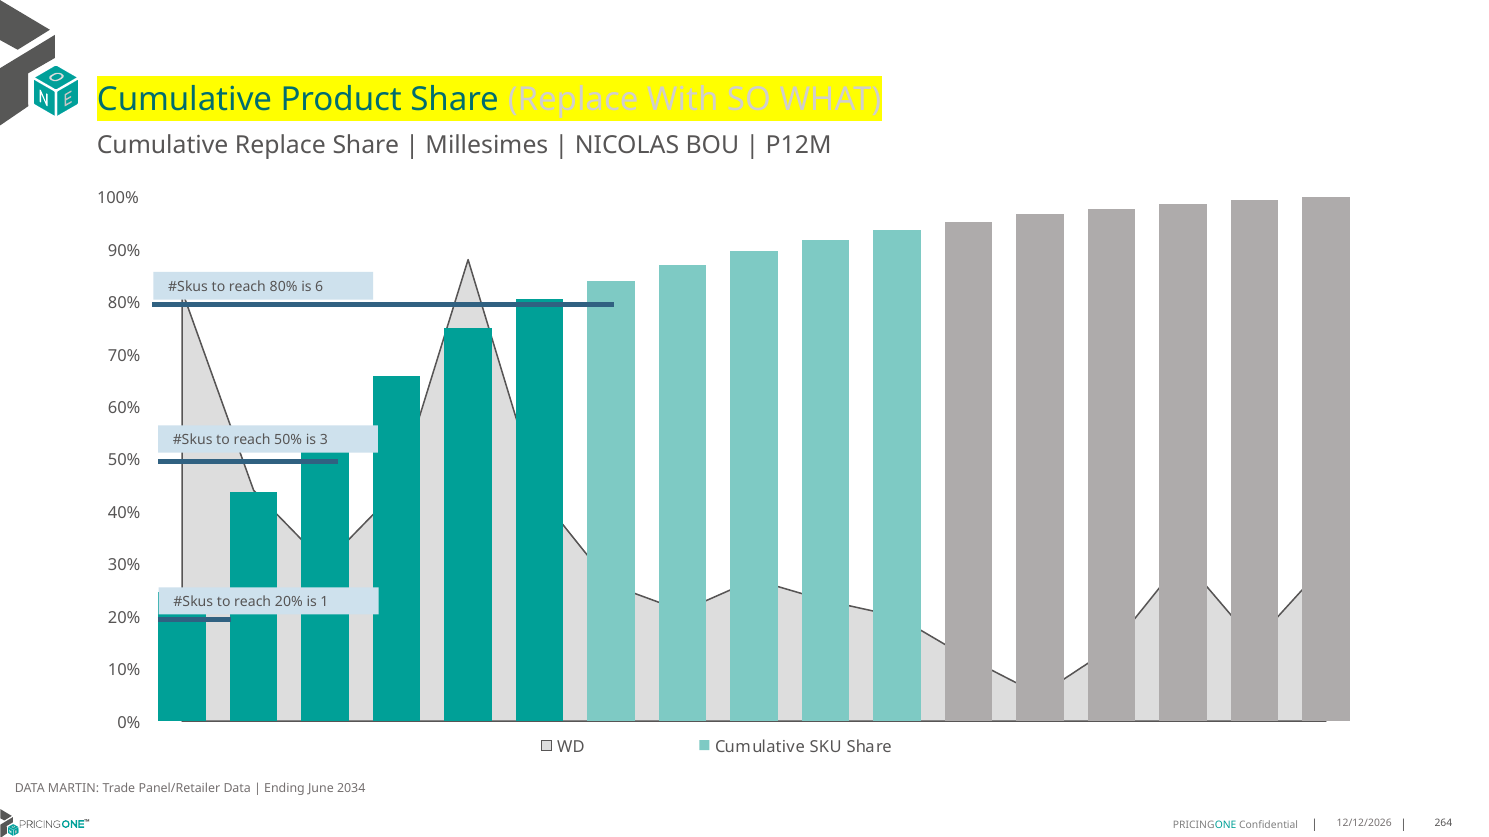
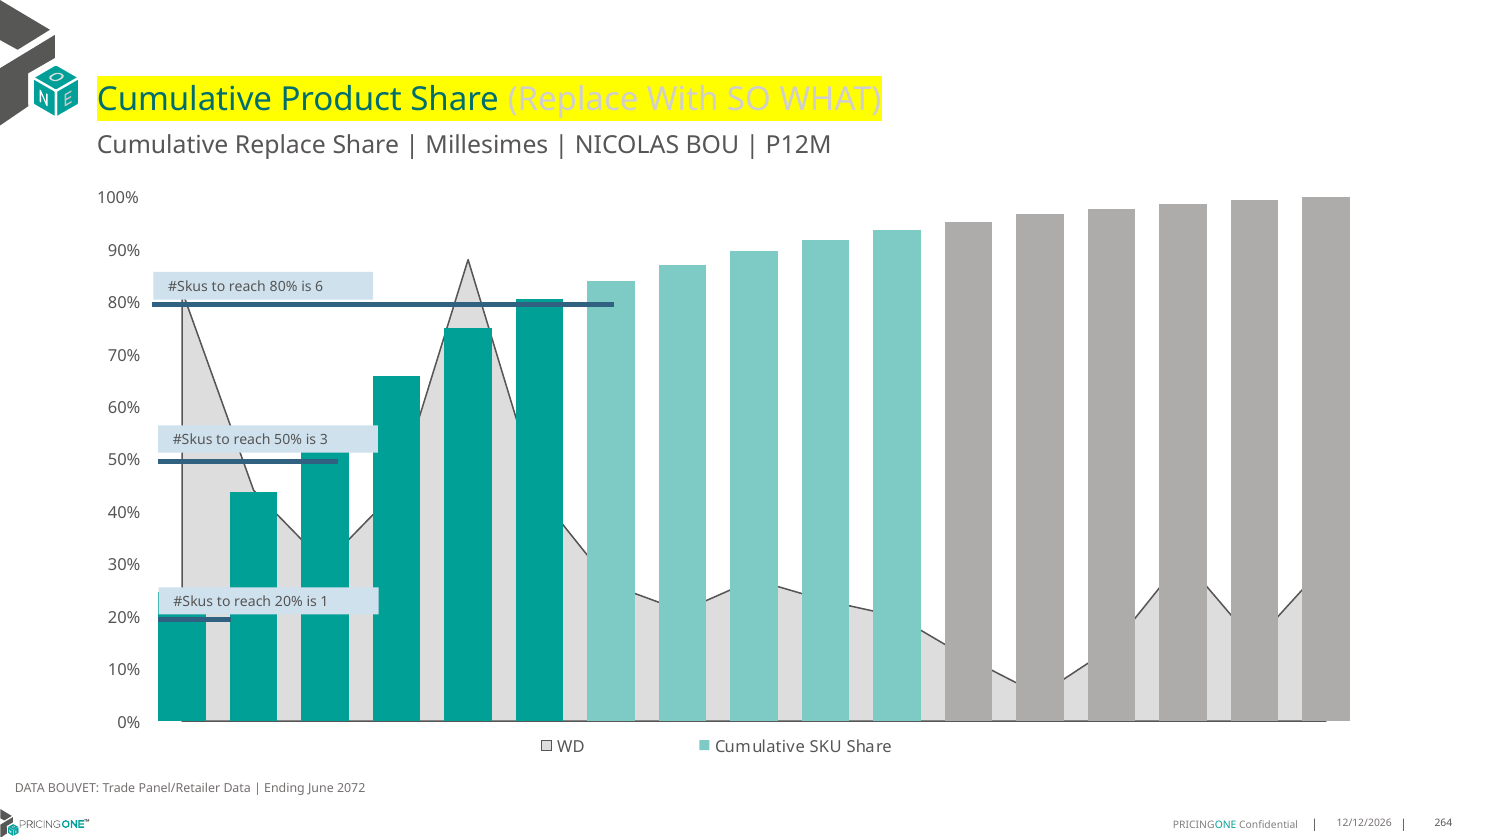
MARTIN: MARTIN -> BOUVET (74, 789)
2034: 2034 -> 2072 (351, 789)
